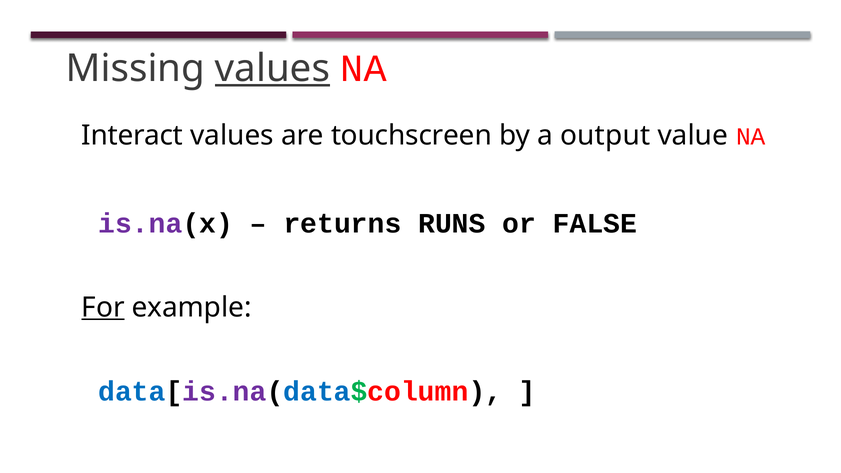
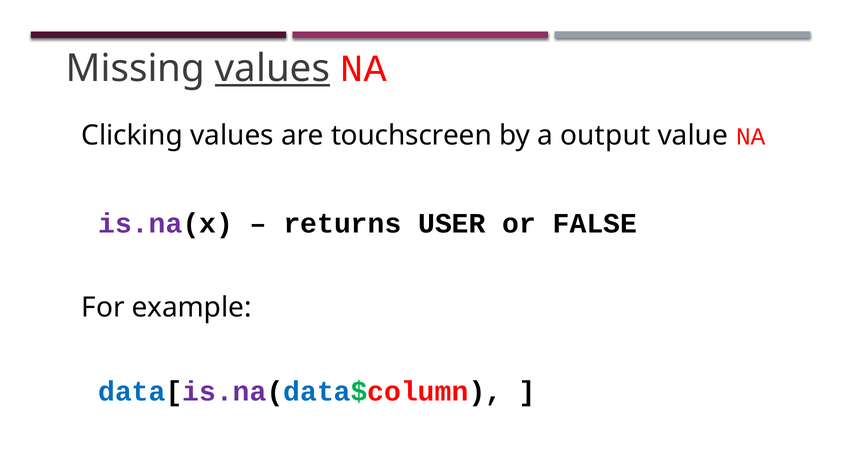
Interact: Interact -> Clicking (132, 135)
RUNS: RUNS -> USER (452, 224)
For underline: present -> none (103, 307)
